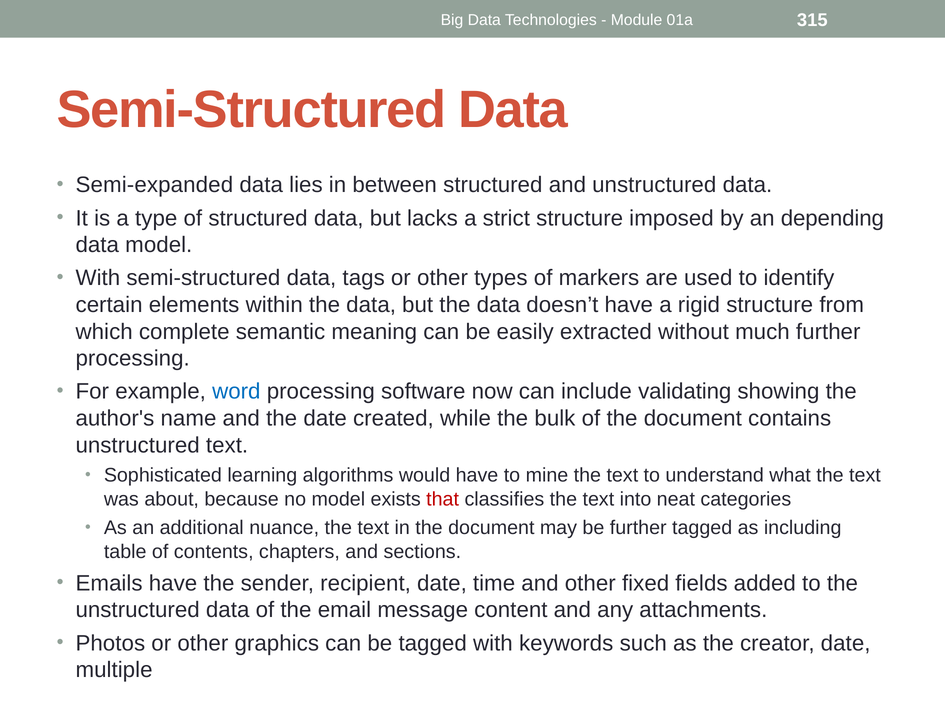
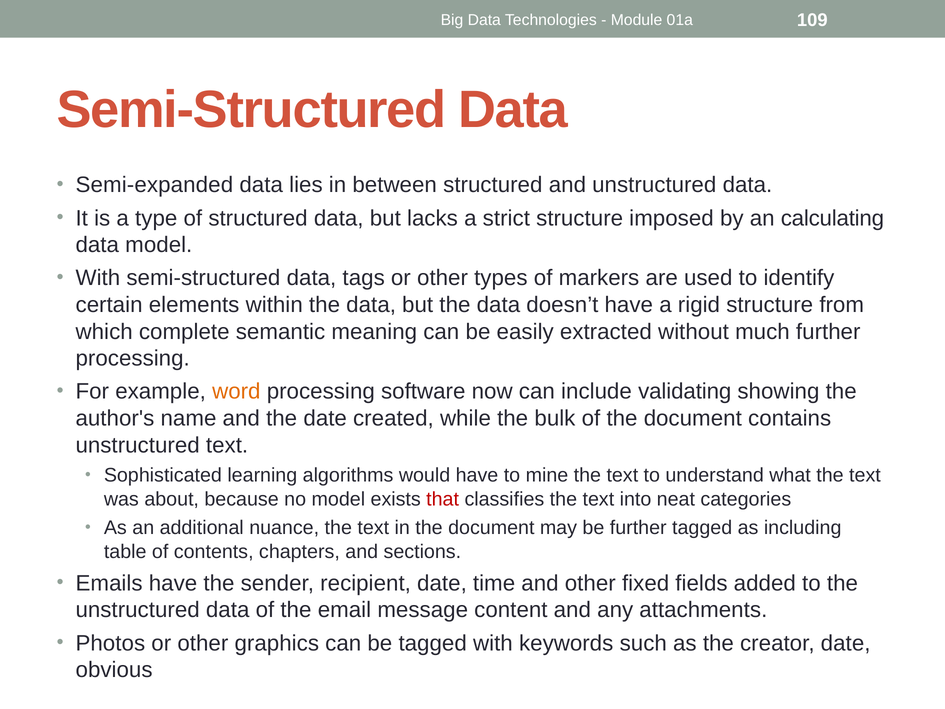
315: 315 -> 109 (812, 20)
depending: depending -> calculating (832, 218)
word colour: blue -> orange (236, 391)
multiple: multiple -> obvious (114, 670)
